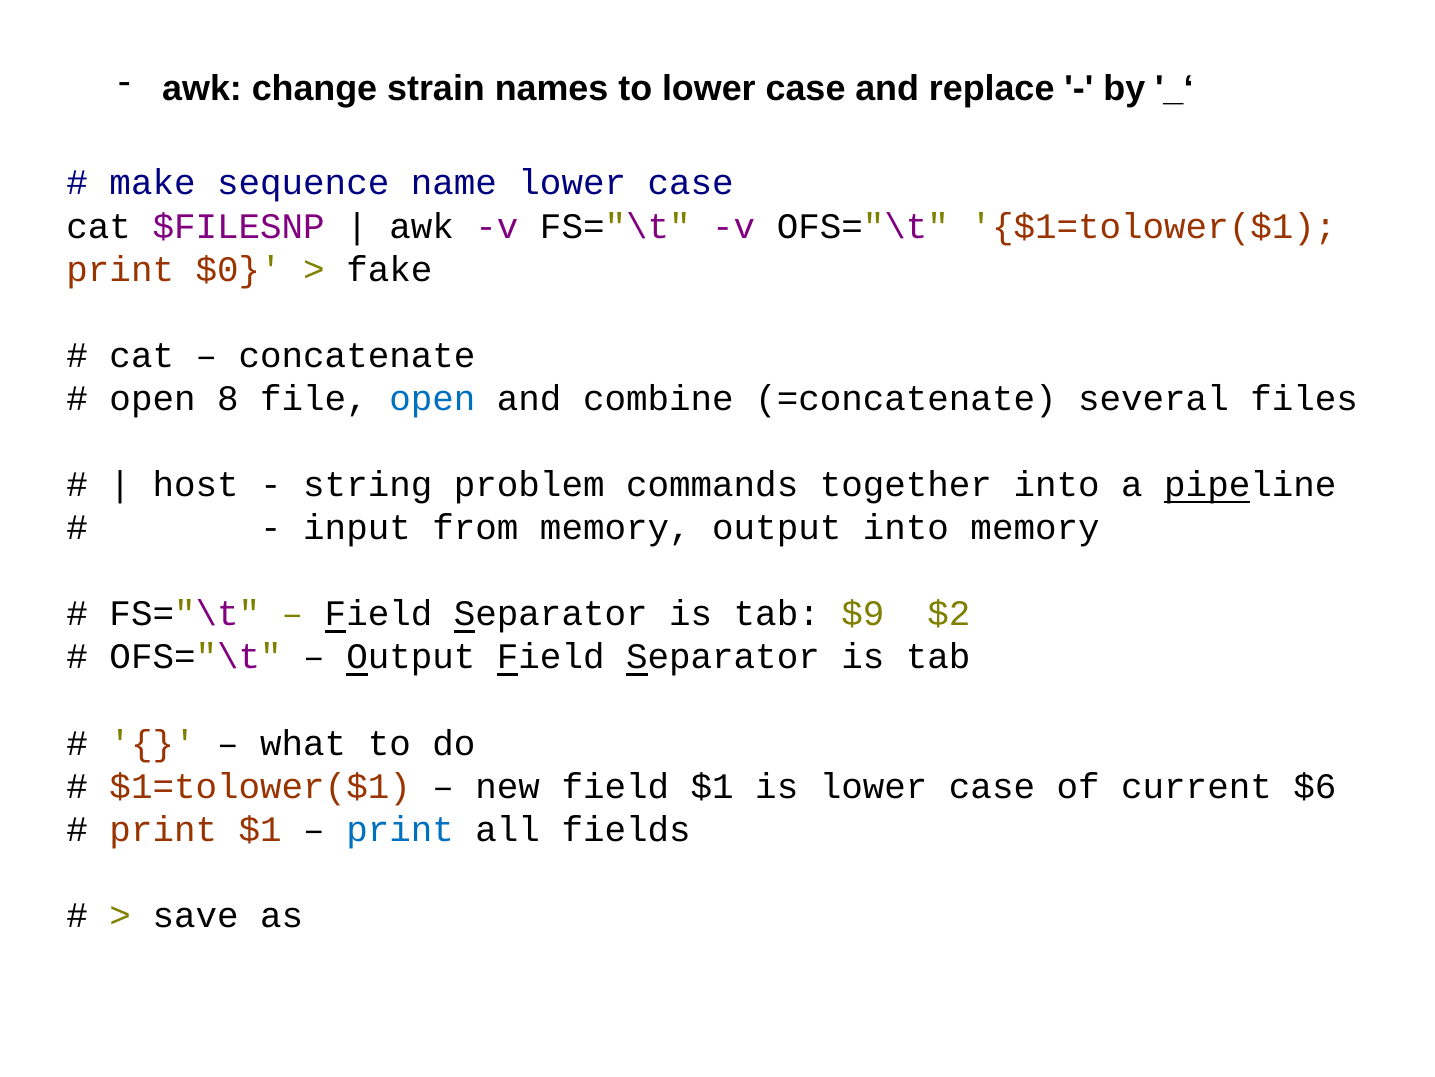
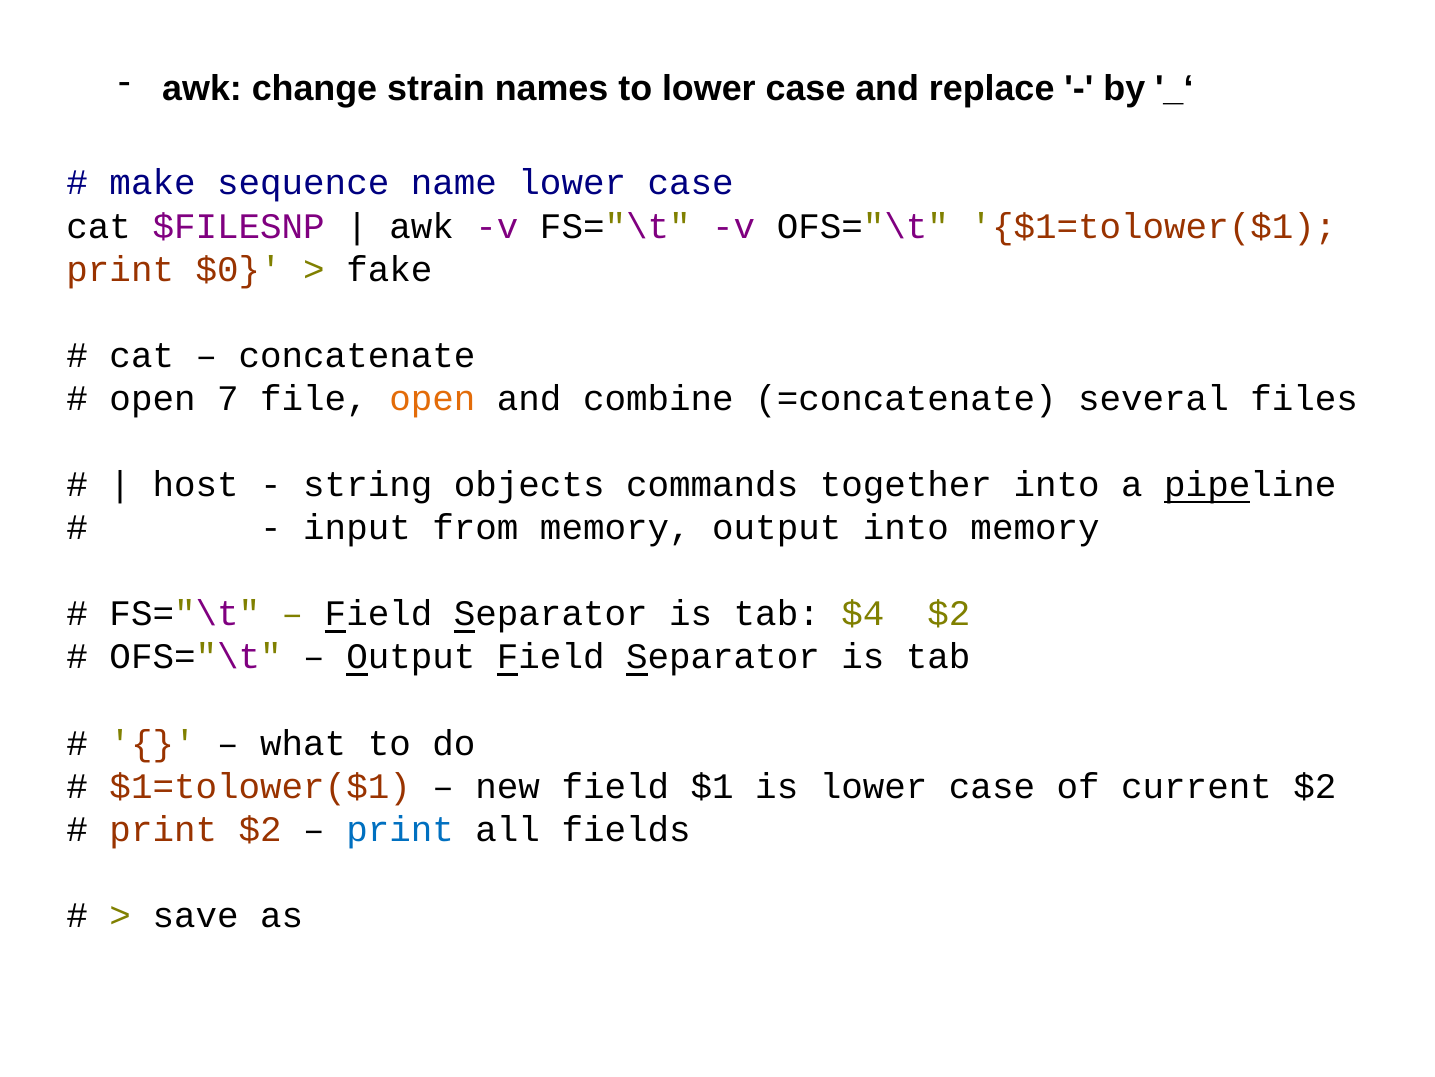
8: 8 -> 7 (228, 398)
open colour: blue -> orange (432, 398)
problem: problem -> objects (529, 484)
$9: $9 -> $4 (863, 614)
current $6: $6 -> $2 (1315, 786)
print $1: $1 -> $2 (260, 829)
